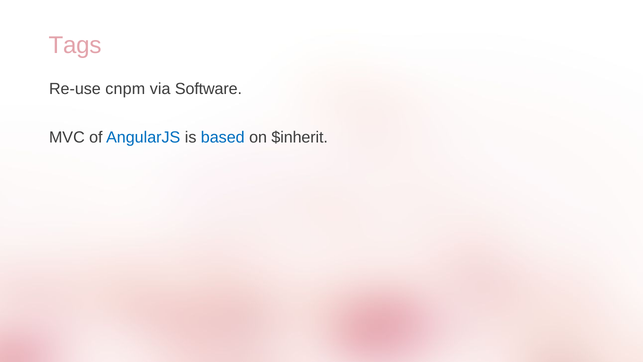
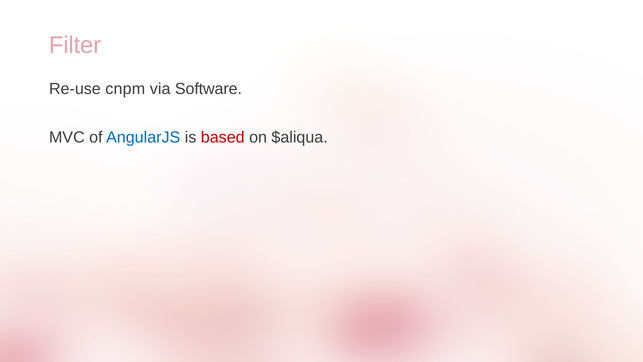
Tags: Tags -> Filter (75, 45)
based colour: blue -> red (223, 137)
$inherit: $inherit -> $aliqua (300, 137)
